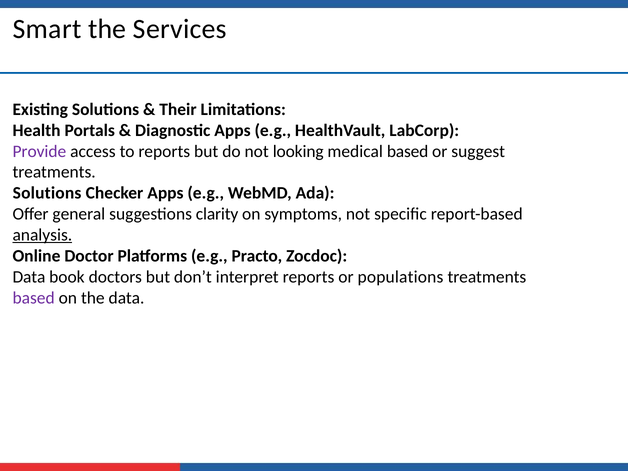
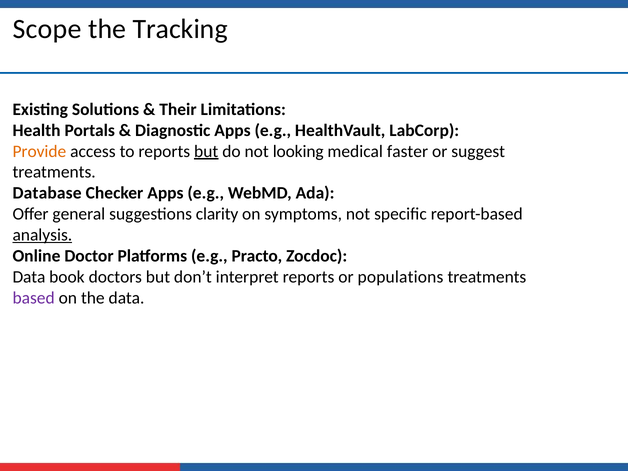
Smart: Smart -> Scope (47, 29)
Services: Services -> Tracking (180, 29)
Provide colour: purple -> orange (39, 151)
but underline: none -> present (206, 151)
medical based: based -> faster (408, 151)
Solutions: Solutions -> Database (47, 193)
